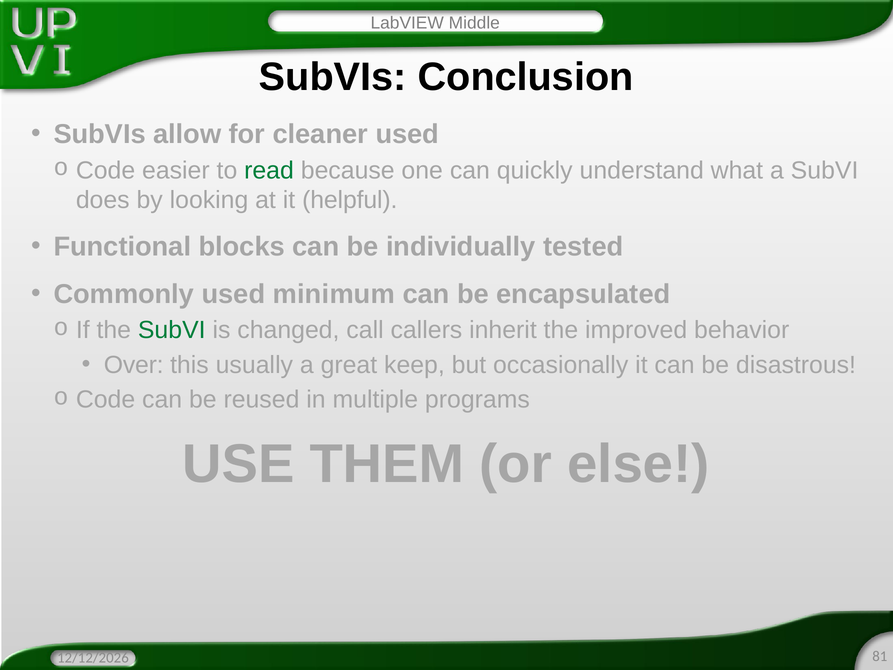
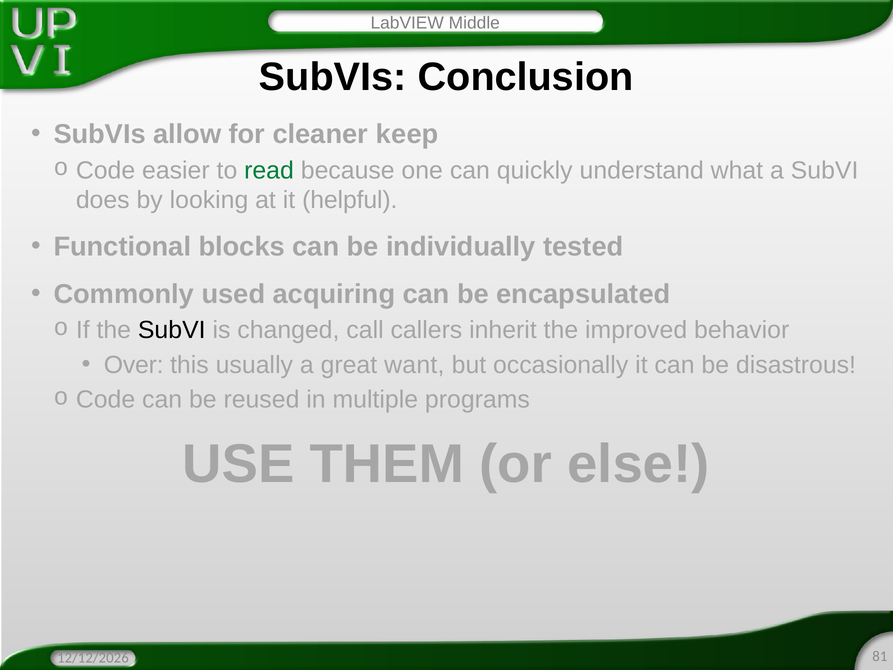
cleaner used: used -> keep (407, 134)
minimum: minimum -> acquiring (334, 294)
SubVI colour: green -> black (172, 330)
keep: keep -> want (414, 365)
